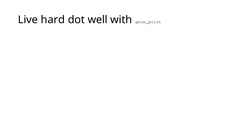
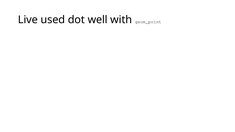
hard: hard -> used (53, 20)
